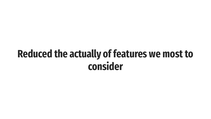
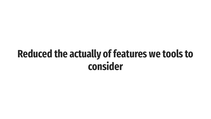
most: most -> tools (173, 54)
